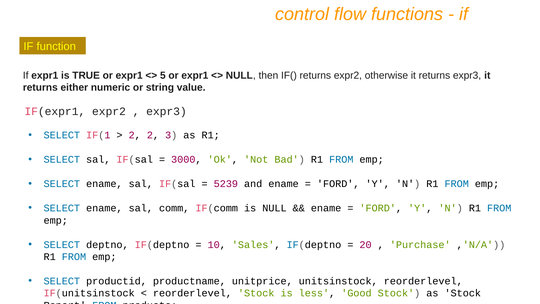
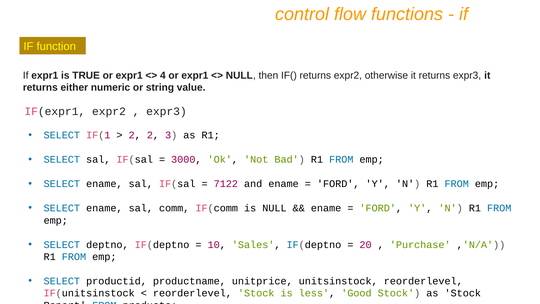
5: 5 -> 4 (163, 75)
5239: 5239 -> 7122 (226, 184)
